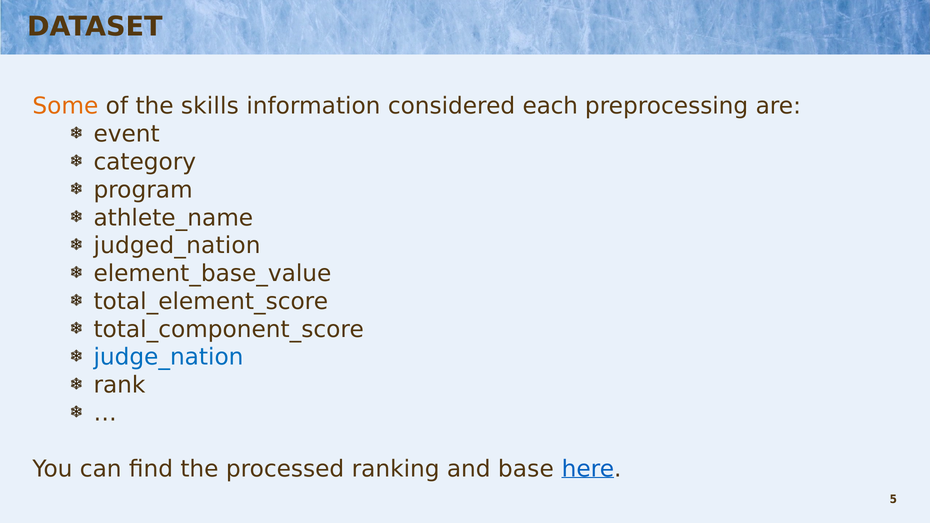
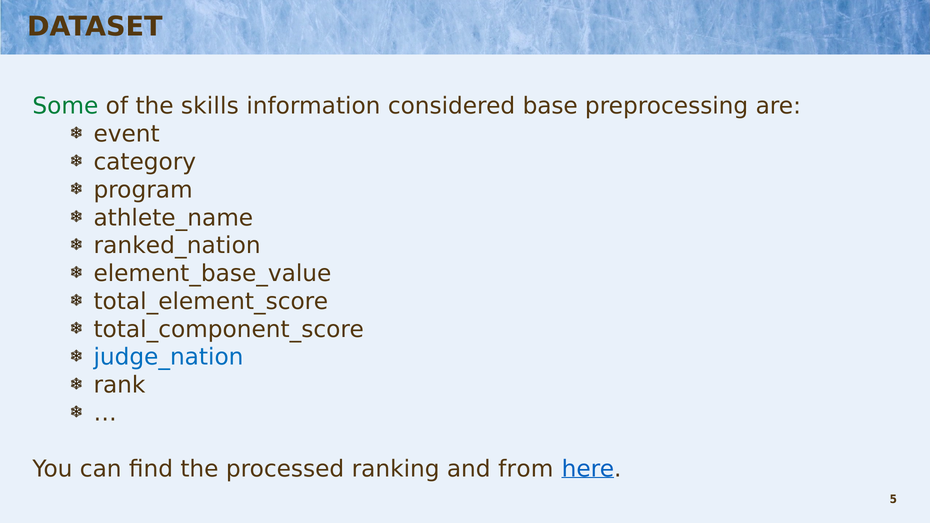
Some colour: orange -> green (65, 106)
each: each -> base (550, 106)
judged_nation: judged_nation -> ranked_nation (177, 246)
base: base -> from (526, 469)
